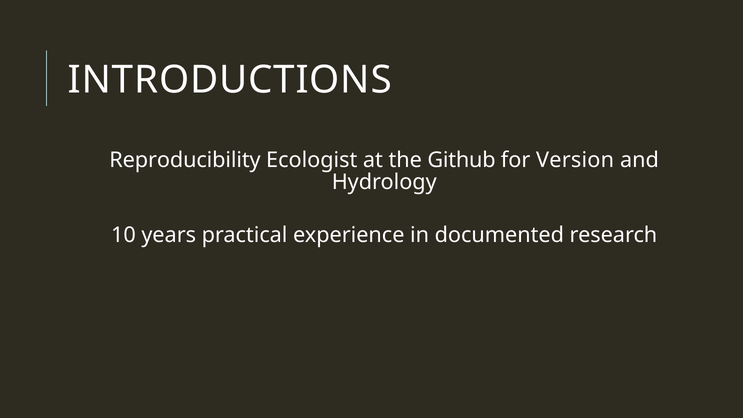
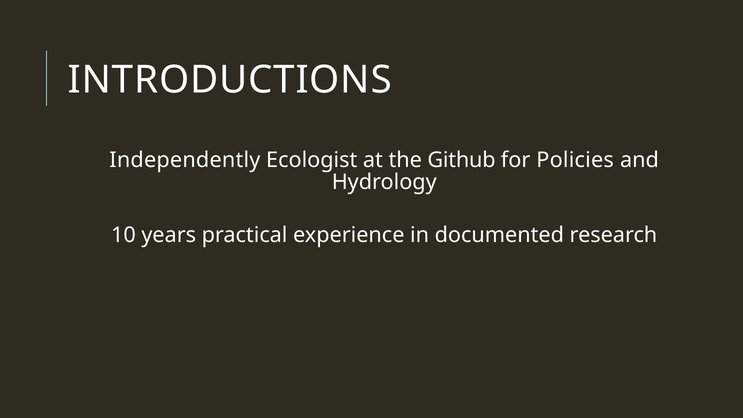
Reproducibility: Reproducibility -> Independently (185, 160)
Version: Version -> Policies (575, 160)
